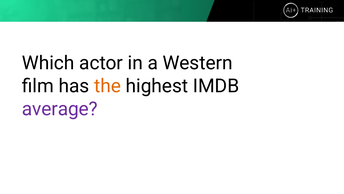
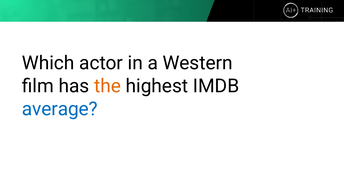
average colour: purple -> blue (60, 109)
